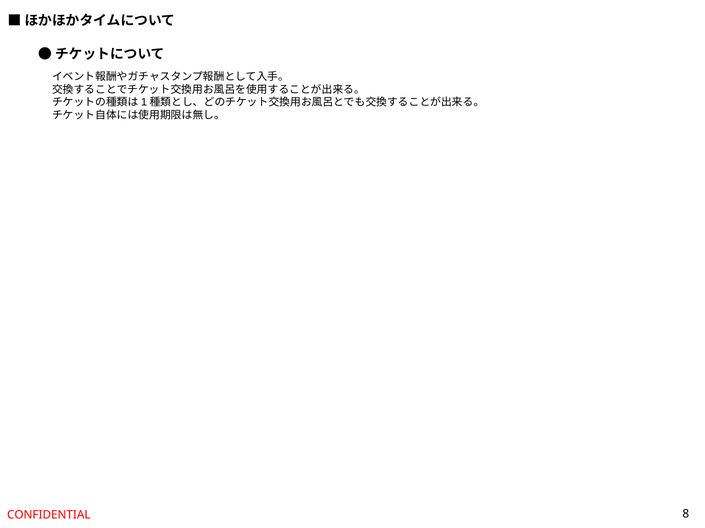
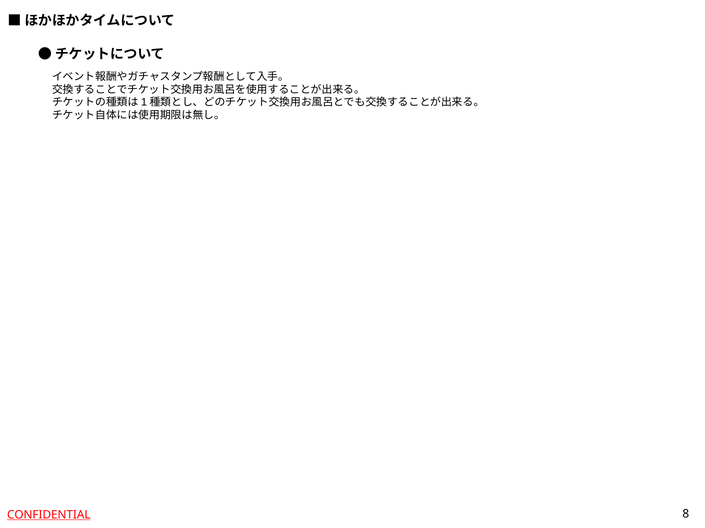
CONFIDENTIAL underline: none -> present (49, 515)
